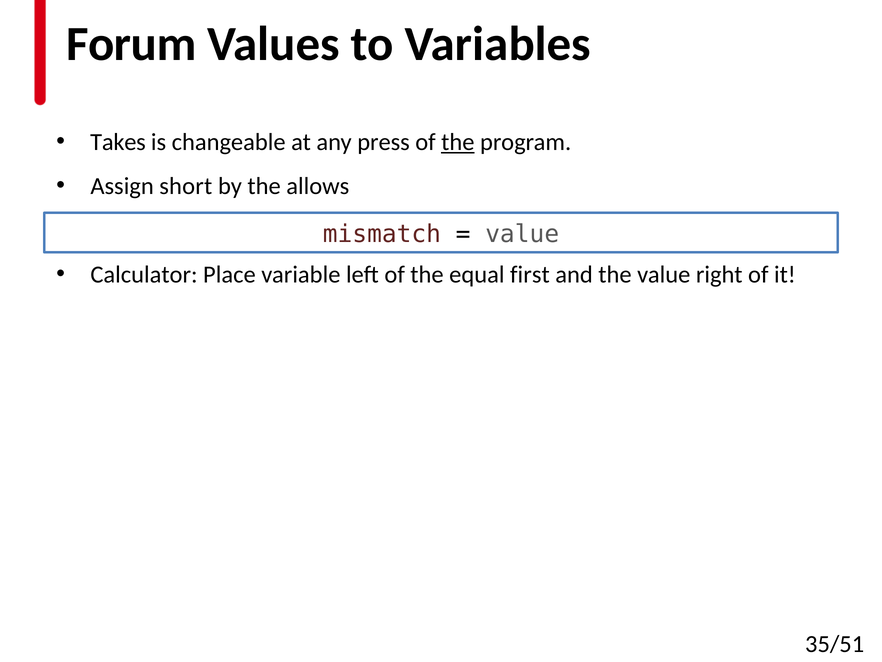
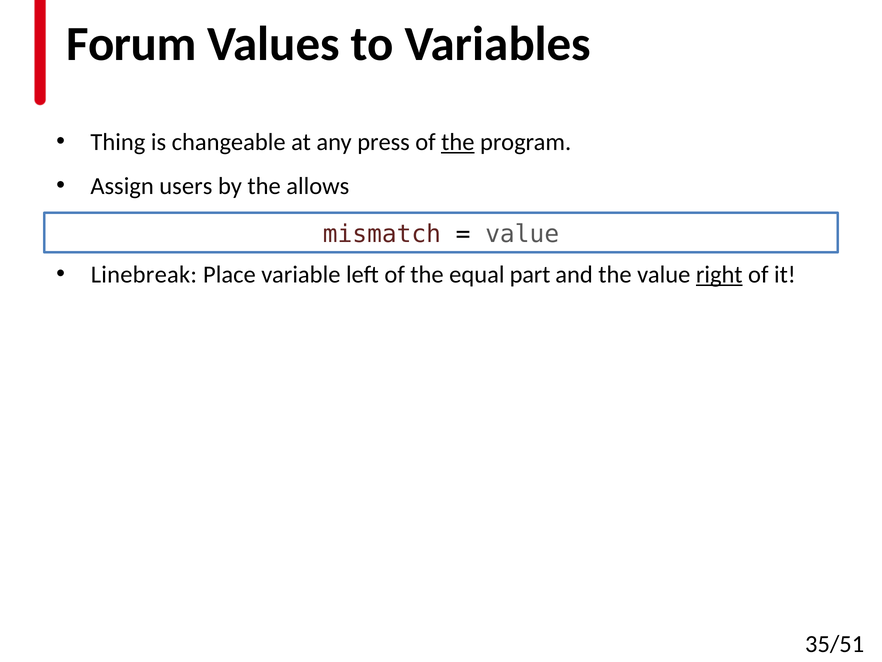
Takes: Takes -> Thing (118, 142)
short: short -> users (186, 186)
Calculator: Calculator -> Linebreak (144, 274)
first: first -> part (530, 274)
right underline: none -> present (719, 274)
